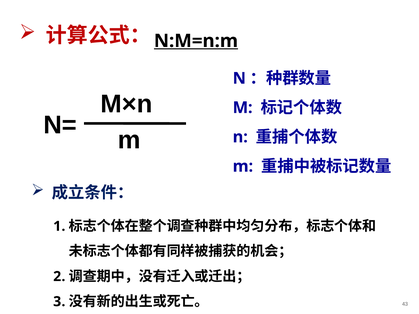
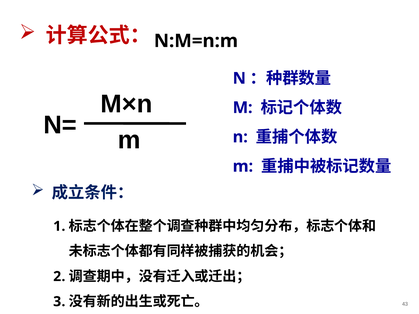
N:M=n:m underline: present -> none (196, 41)
